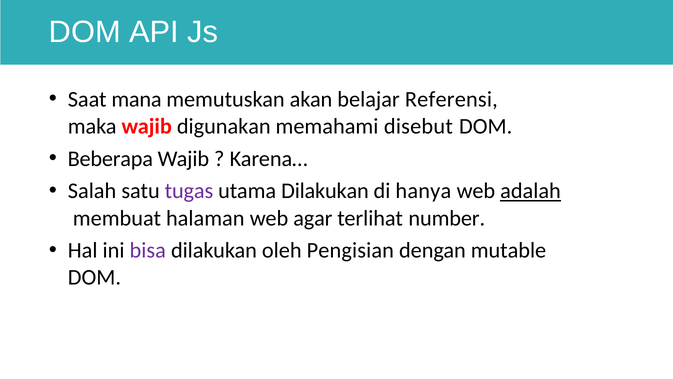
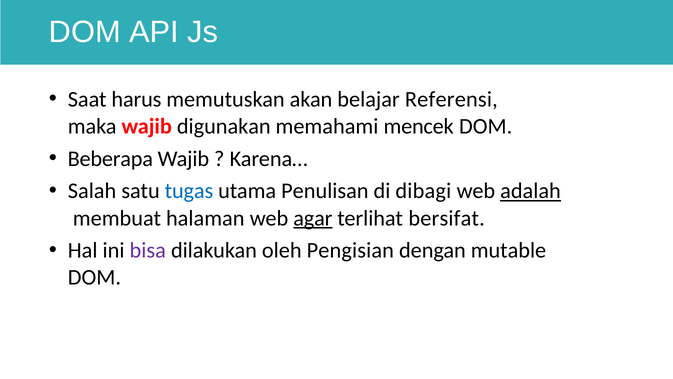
mana: mana -> harus (136, 99)
disebut: disebut -> mencek (419, 126)
tugas colour: purple -> blue (189, 191)
utama Dilakukan: Dilakukan -> Penulisan (325, 191)
hanya: hanya -> dibagi (423, 191)
agar underline: none -> present (313, 218)
number: number -> bersifat (447, 218)
